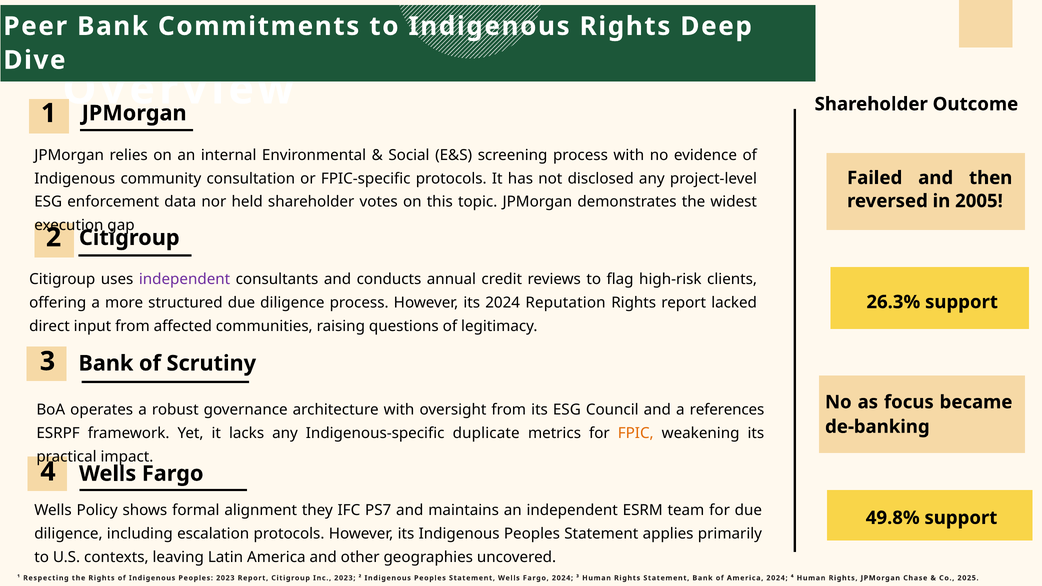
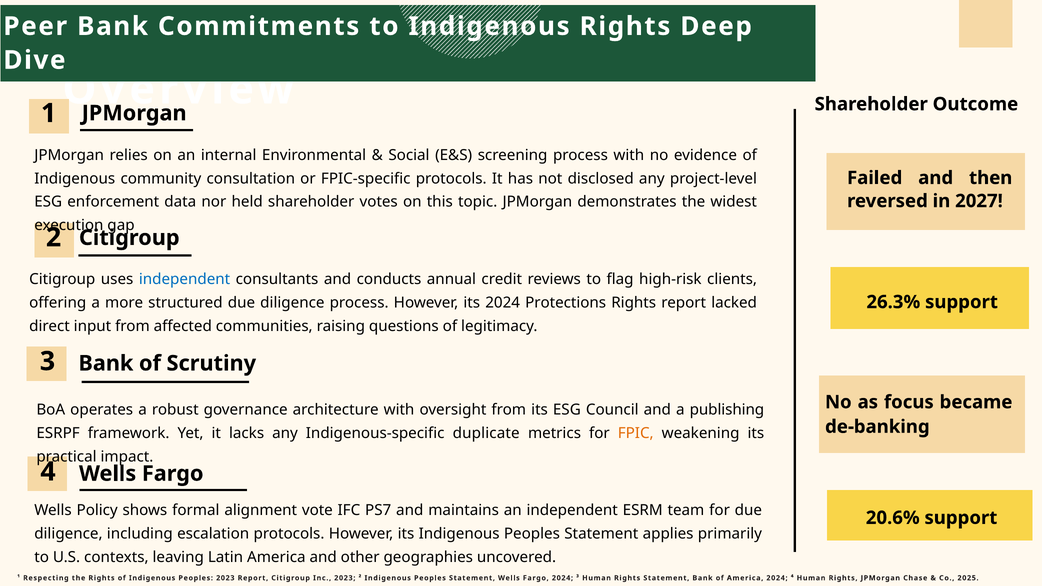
2005: 2005 -> 2027 (979, 201)
independent colour: purple -> blue (185, 280)
Reputation: Reputation -> Protections (566, 303)
references: references -> publishing (727, 410)
they: they -> vote (317, 511)
49.8%: 49.8% -> 20.6% (893, 518)
